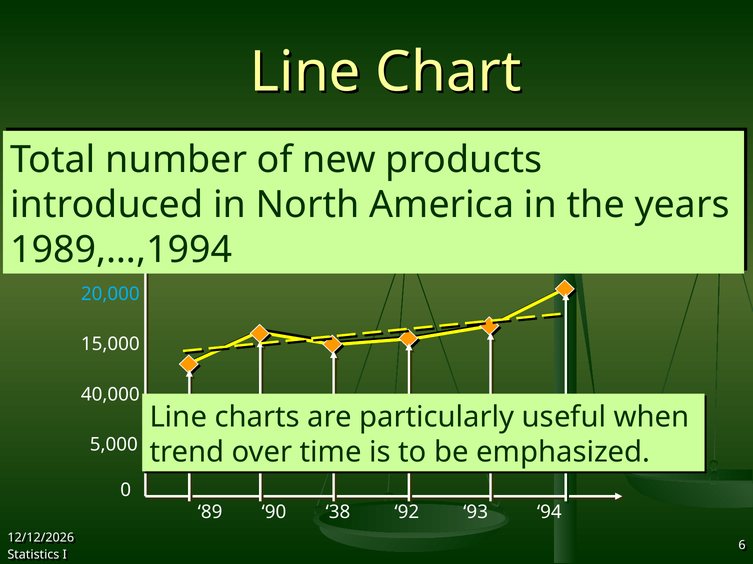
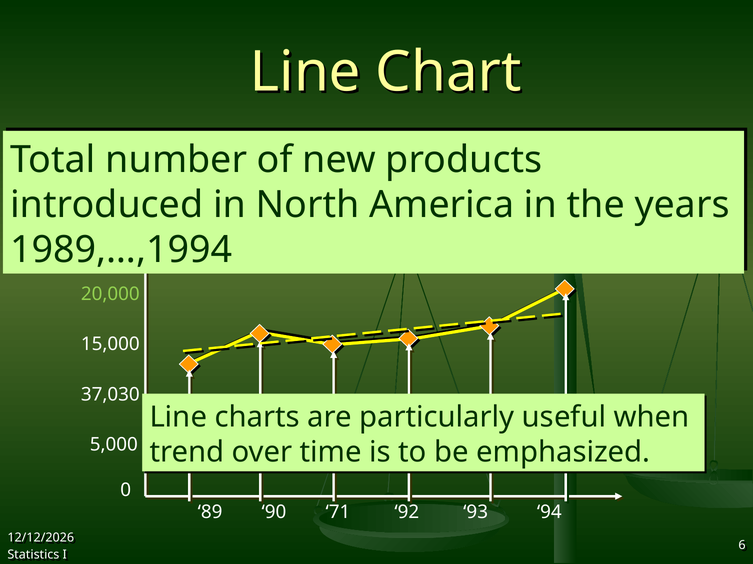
20,000 colour: light blue -> light green (110, 294)
40,000: 40,000 -> 37,030 (110, 395)
38: 38 -> 71 (338, 513)
